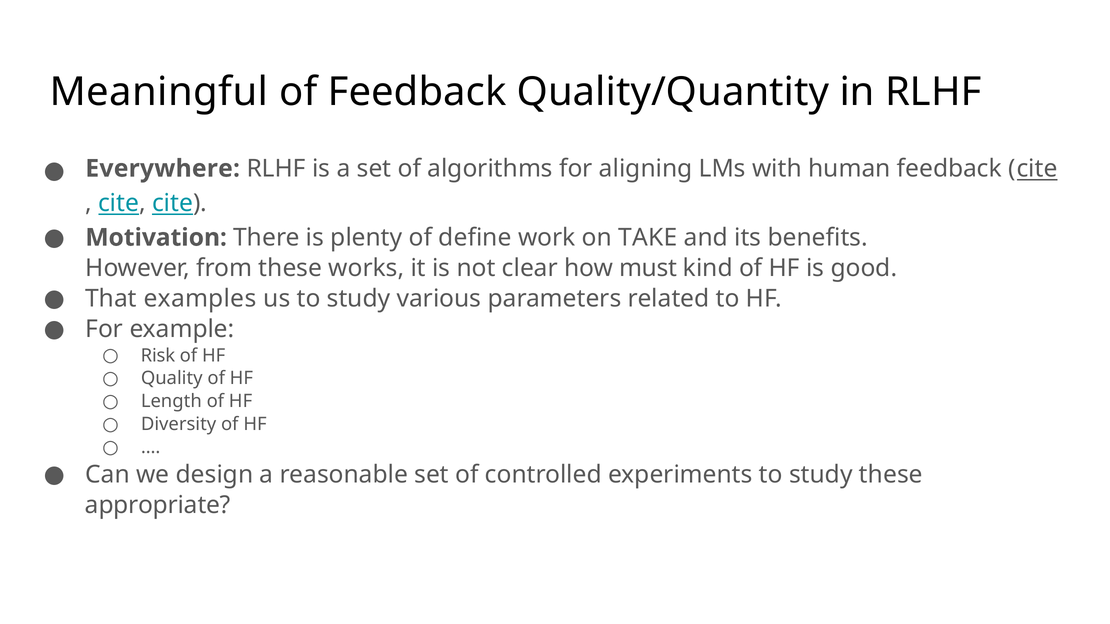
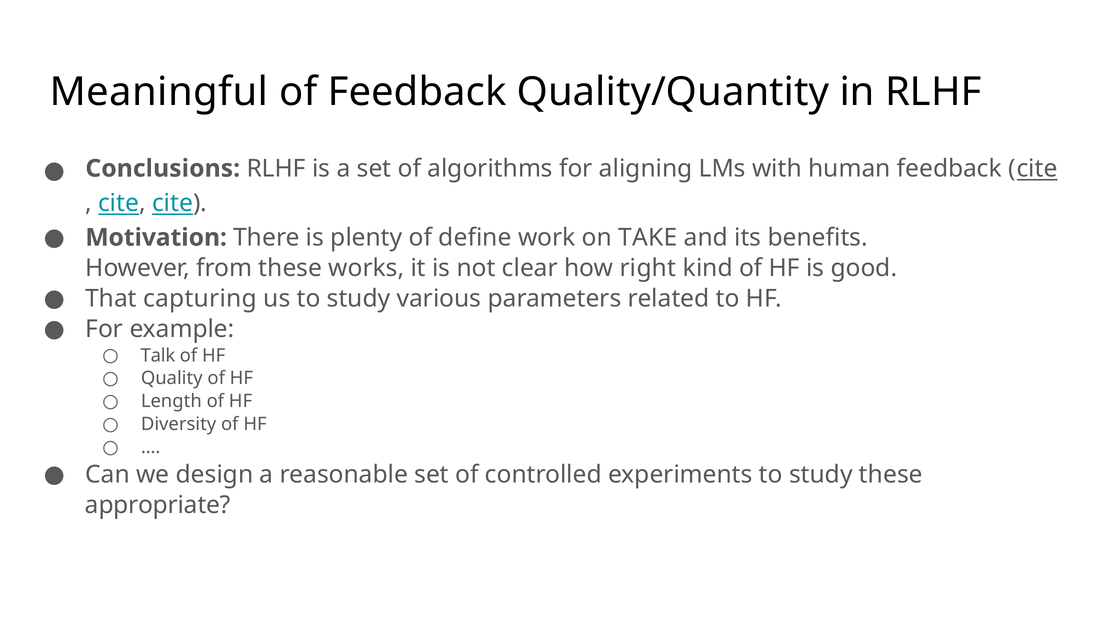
Everywhere: Everywhere -> Conclusions (163, 169)
must: must -> right (648, 268)
examples: examples -> capturing (200, 299)
Risk: Risk -> Talk (158, 356)
